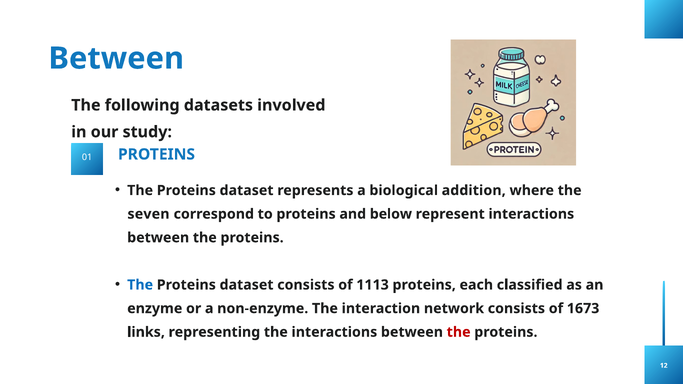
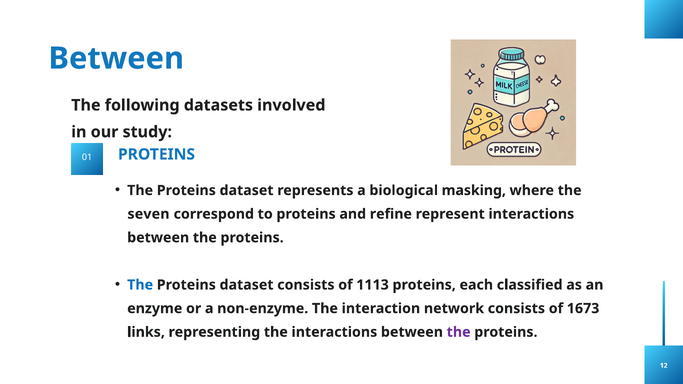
addition: addition -> masking (474, 190)
below: below -> refine (391, 214)
the colour: red -> purple (459, 332)
